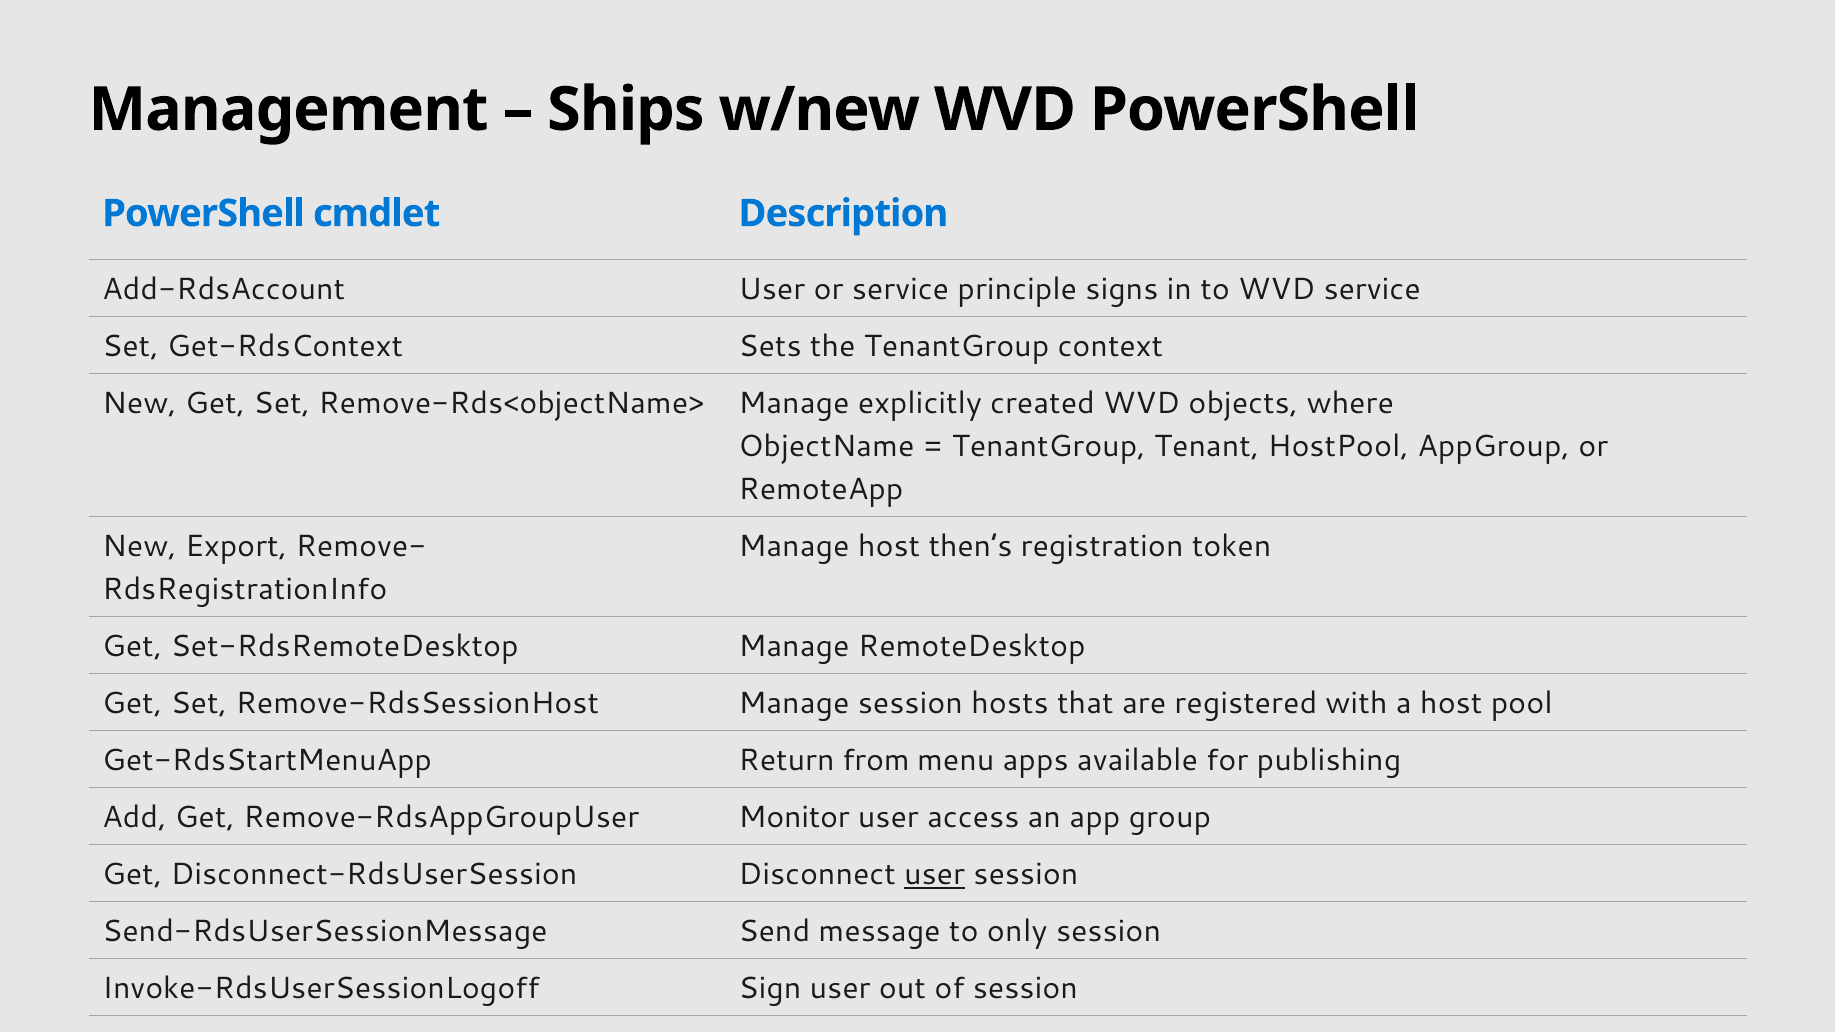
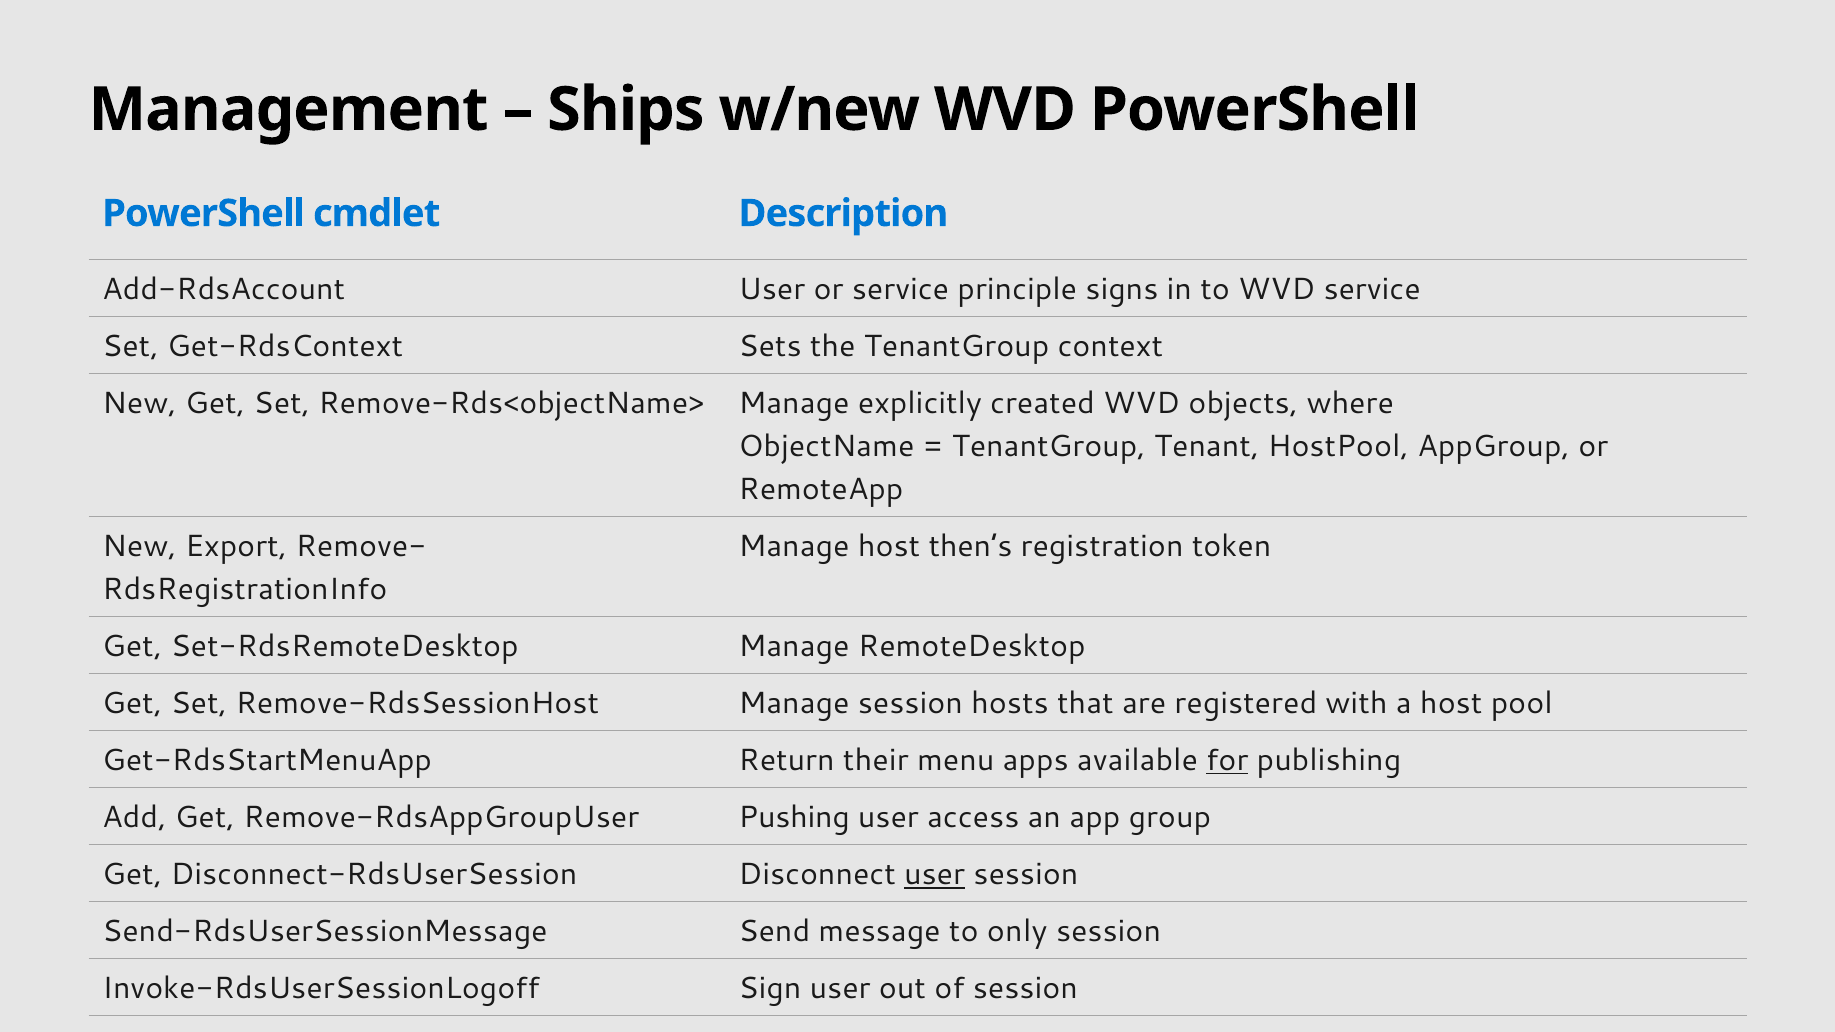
from: from -> their (876, 760)
for underline: none -> present (1227, 760)
Monitor: Monitor -> Pushing (794, 818)
